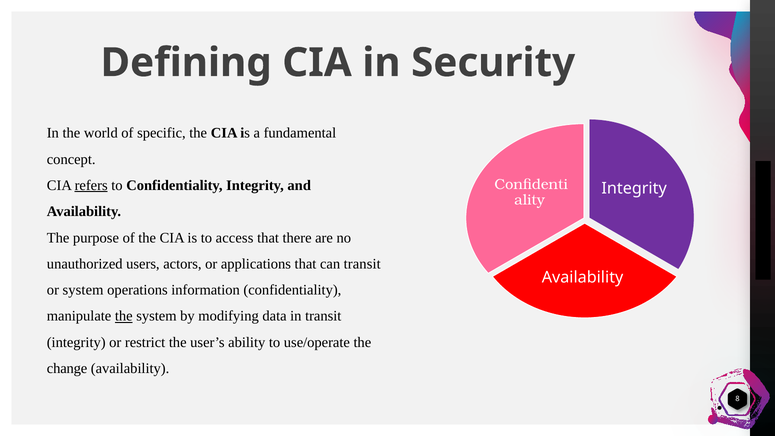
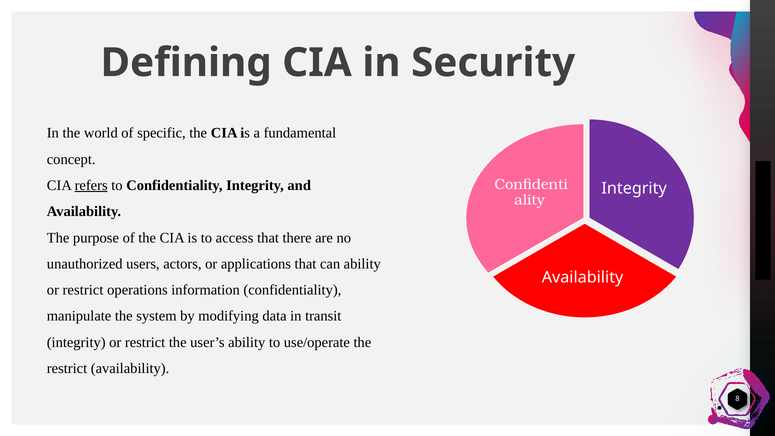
can transit: transit -> ability (362, 264)
system: system -> restrict (83, 290)
the underline: present -> none (124, 316)
change: change -> restrict (67, 368)
